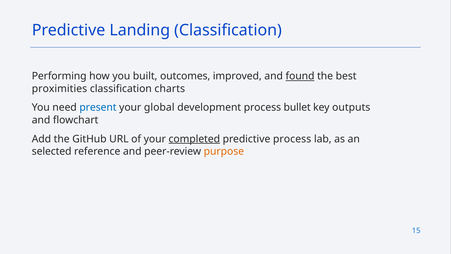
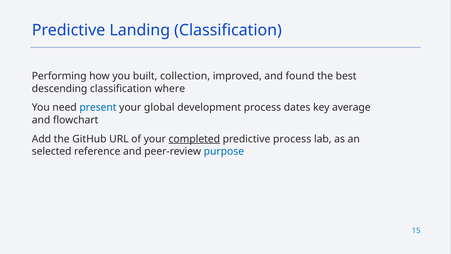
outcomes: outcomes -> collection (185, 76)
found underline: present -> none (300, 76)
proximities: proximities -> descending (60, 88)
charts: charts -> where (170, 88)
bullet: bullet -> dates (297, 107)
outputs: outputs -> average (351, 107)
purpose colour: orange -> blue (224, 151)
